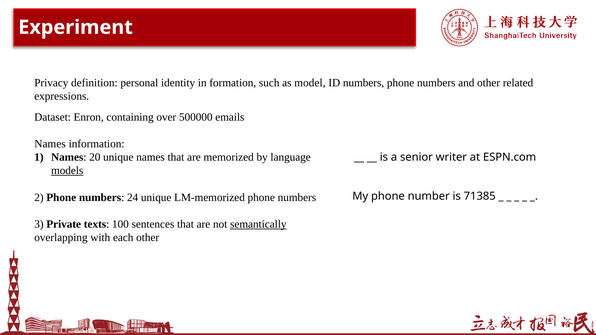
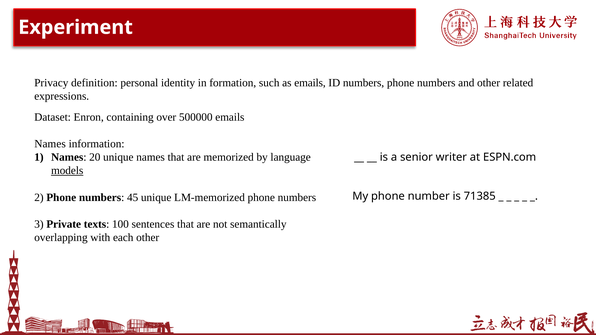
as model: model -> emails (310, 83)
24: 24 -> 45 (133, 198)
semantically underline: present -> none (258, 224)
